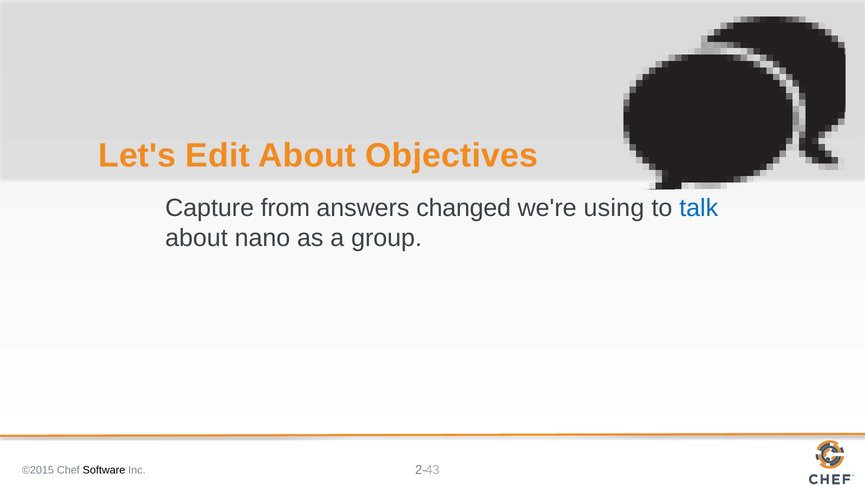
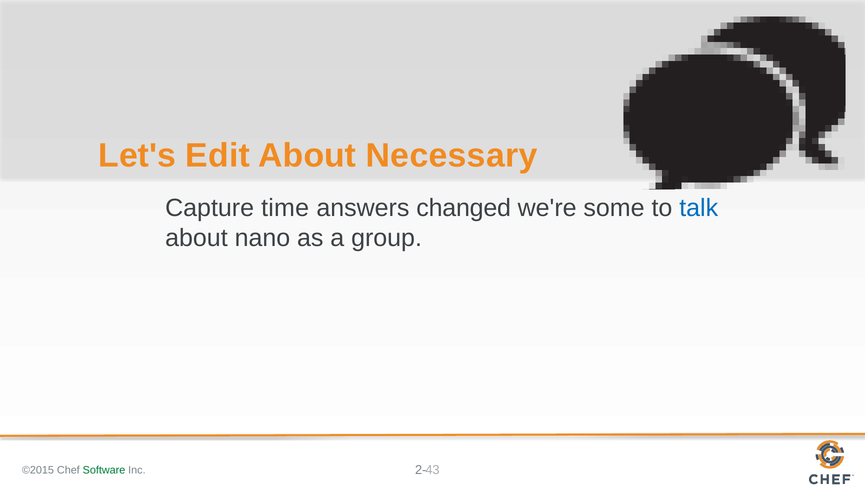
Objectives: Objectives -> Necessary (452, 156)
from: from -> time (285, 208)
using: using -> some (614, 208)
Software colour: black -> green (104, 471)
